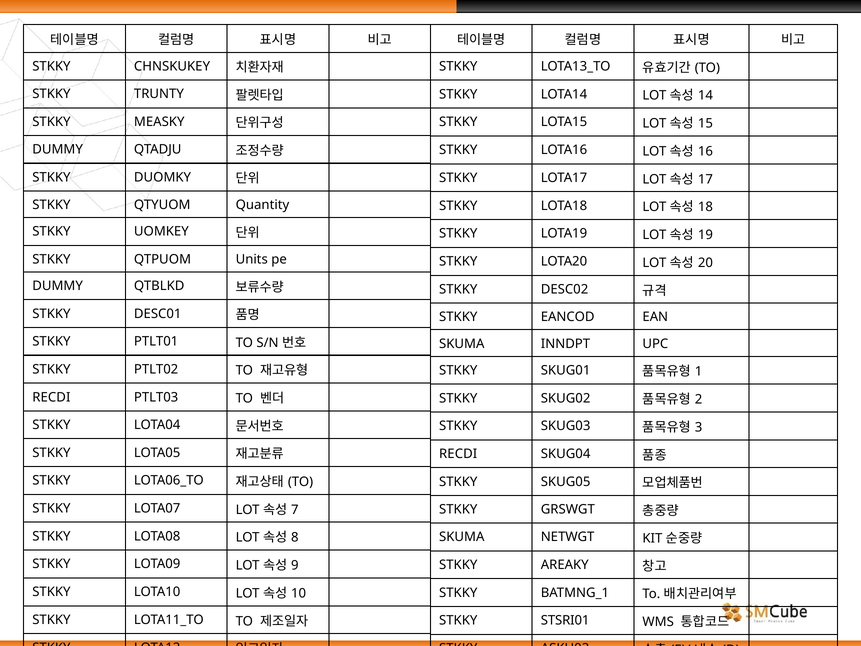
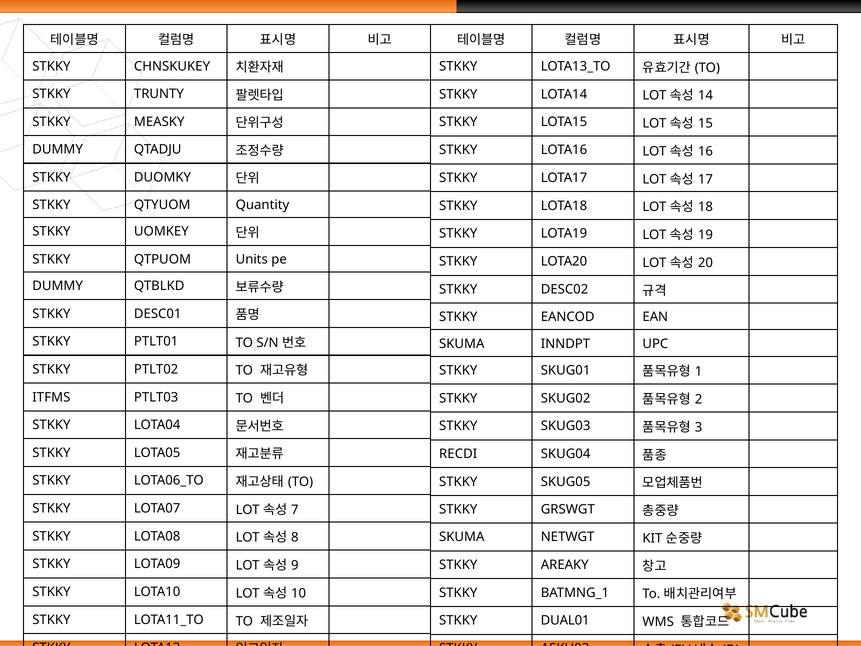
RECDI: RECDI -> ITFMS (51, 397)
STSRI01: STSRI01 -> DUAL01 (565, 620)
